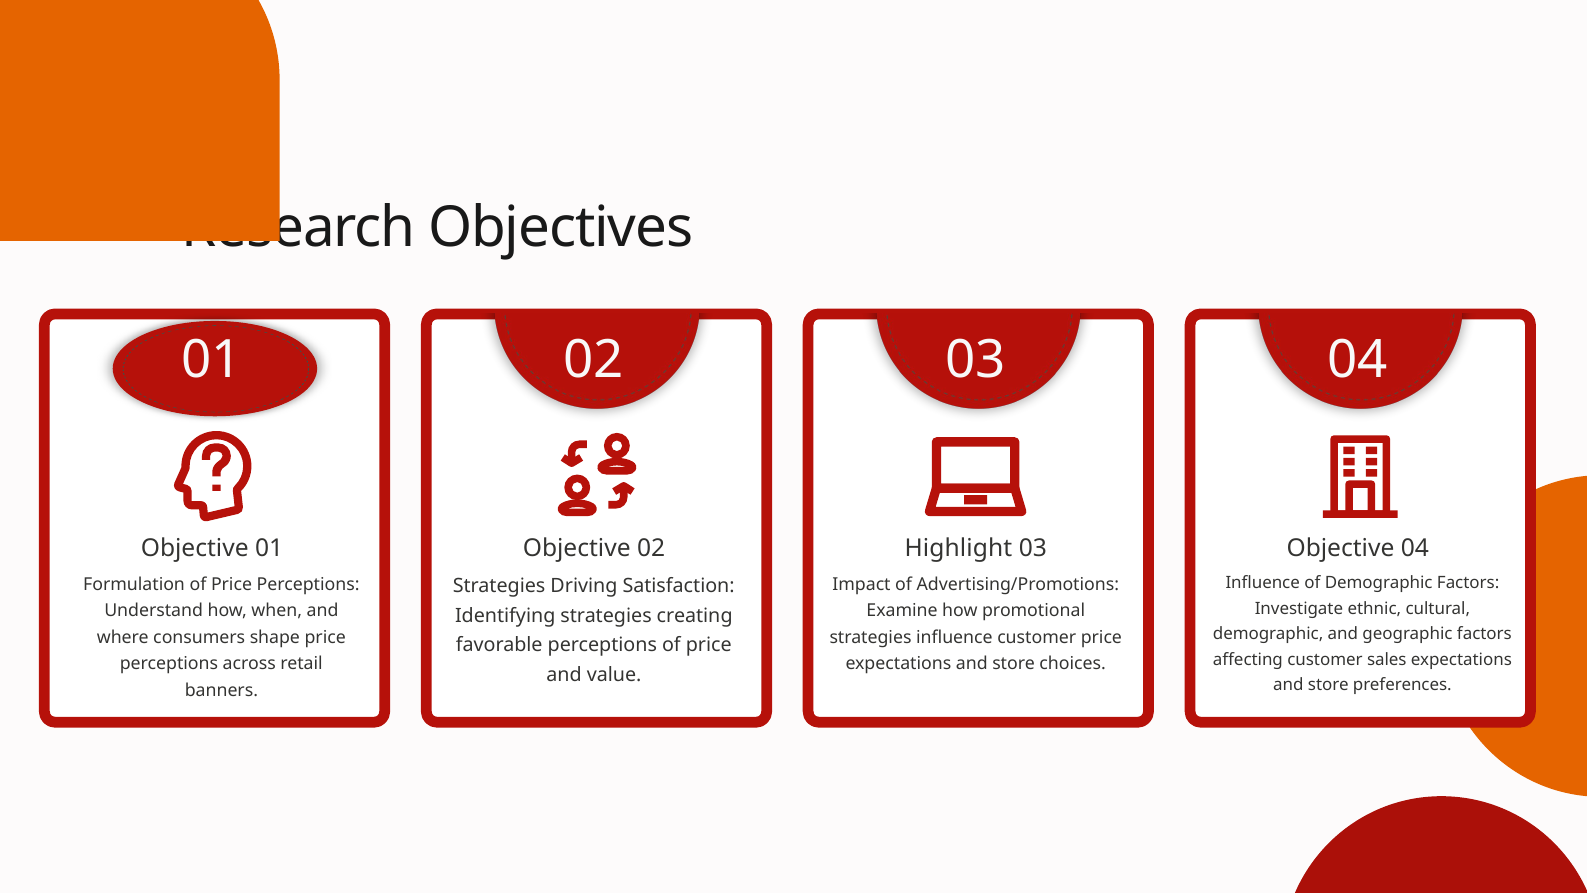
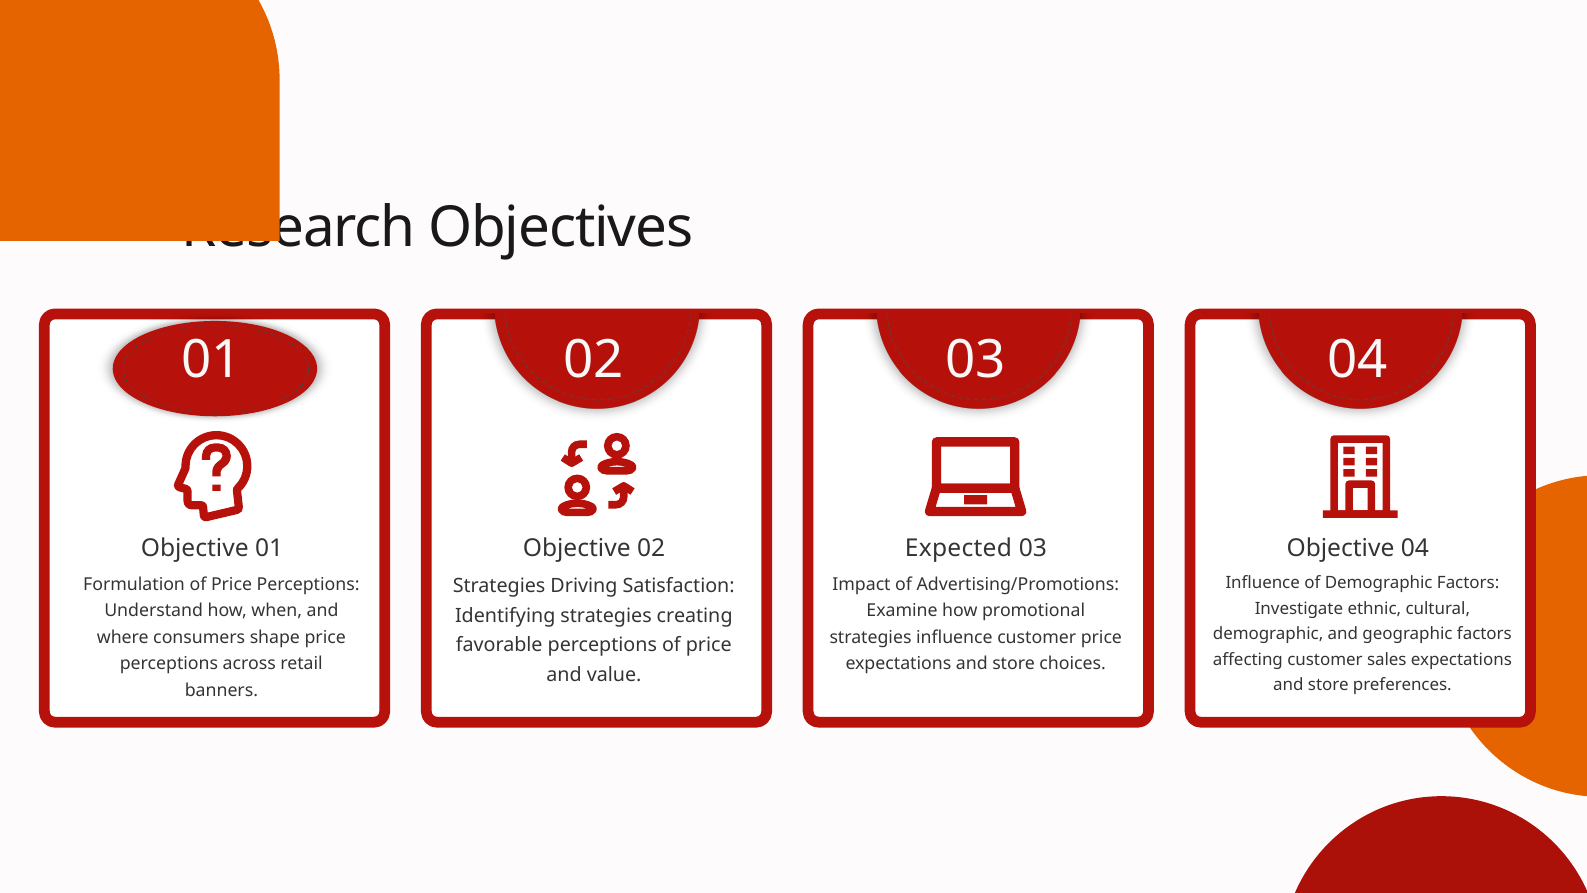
Highlight: Highlight -> Expected (958, 548)
